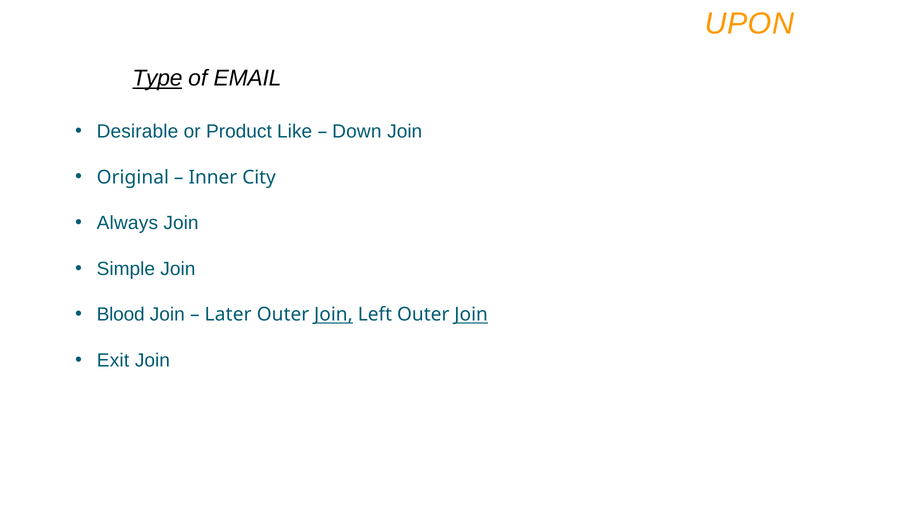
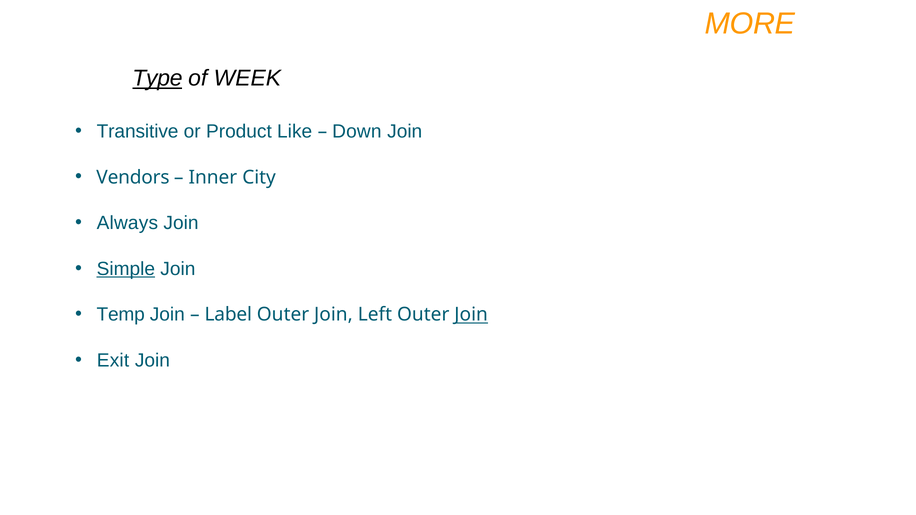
UPON: UPON -> MORE (750, 24)
EMAIL: EMAIL -> WEEK (247, 78)
Desirable: Desirable -> Transitive (138, 132)
Original: Original -> Vendors (133, 177)
Simple underline: none -> present (126, 269)
Blood: Blood -> Temp (121, 315)
Later: Later -> Label (228, 315)
Join underline: present -> none (333, 315)
